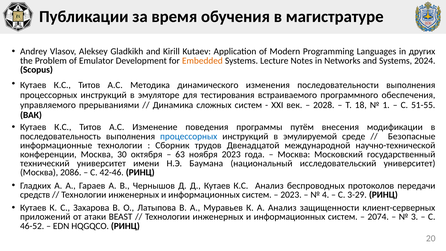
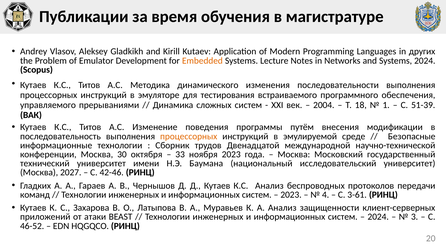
2028: 2028 -> 2004 (324, 105)
51-55: 51-55 -> 51-39 (423, 105)
процессорных colour: blue -> orange (189, 136)
63: 63 -> 33 (180, 154)
2086: 2086 -> 2027 (71, 172)
средств: средств -> команд (35, 195)
3-29: 3-29 -> 3-61 (357, 195)
2074: 2074 -> 2024 (378, 217)
